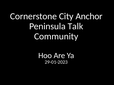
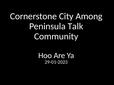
Anchor: Anchor -> Among (89, 16)
